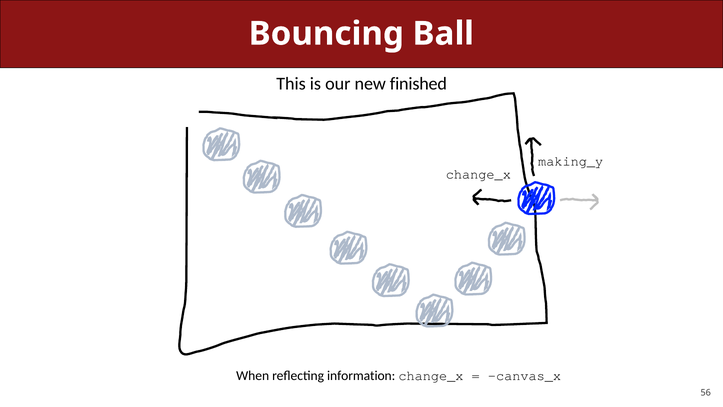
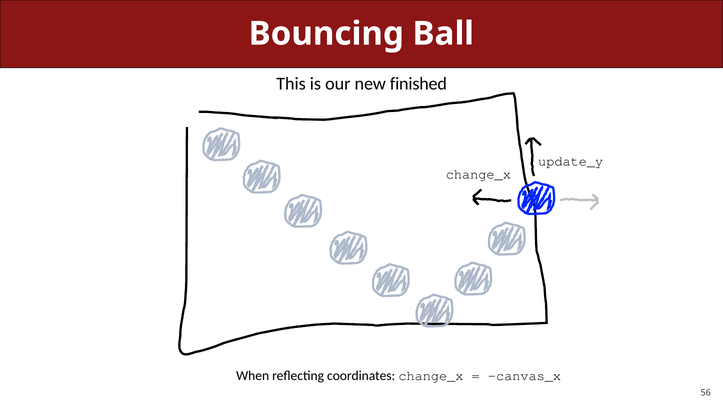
making_y: making_y -> update_y (571, 161)
information: information -> coordinates (361, 375)
